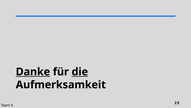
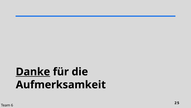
die underline: present -> none (80, 71)
